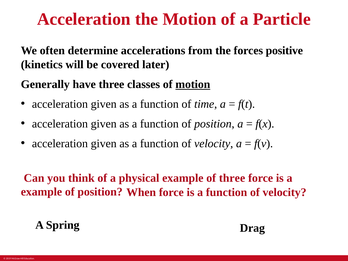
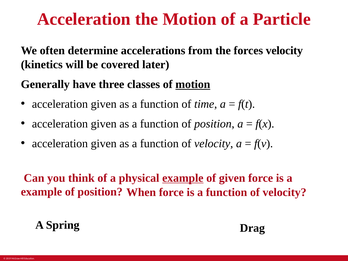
forces positive: positive -> velocity (284, 51)
example underline: none -> present (183, 178)
of three: three -> given (232, 178)
